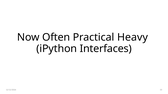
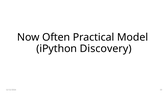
Heavy: Heavy -> Model (133, 37)
Interfaces: Interfaces -> Discovery (106, 49)
